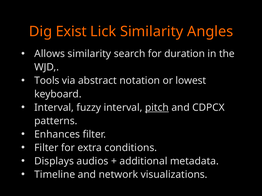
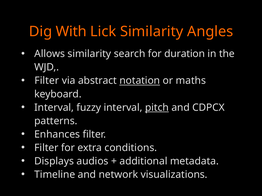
Exist: Exist -> With (71, 32)
Tools: Tools -> Filter (47, 81)
notation underline: none -> present (140, 81)
lowest: lowest -> maths (191, 81)
